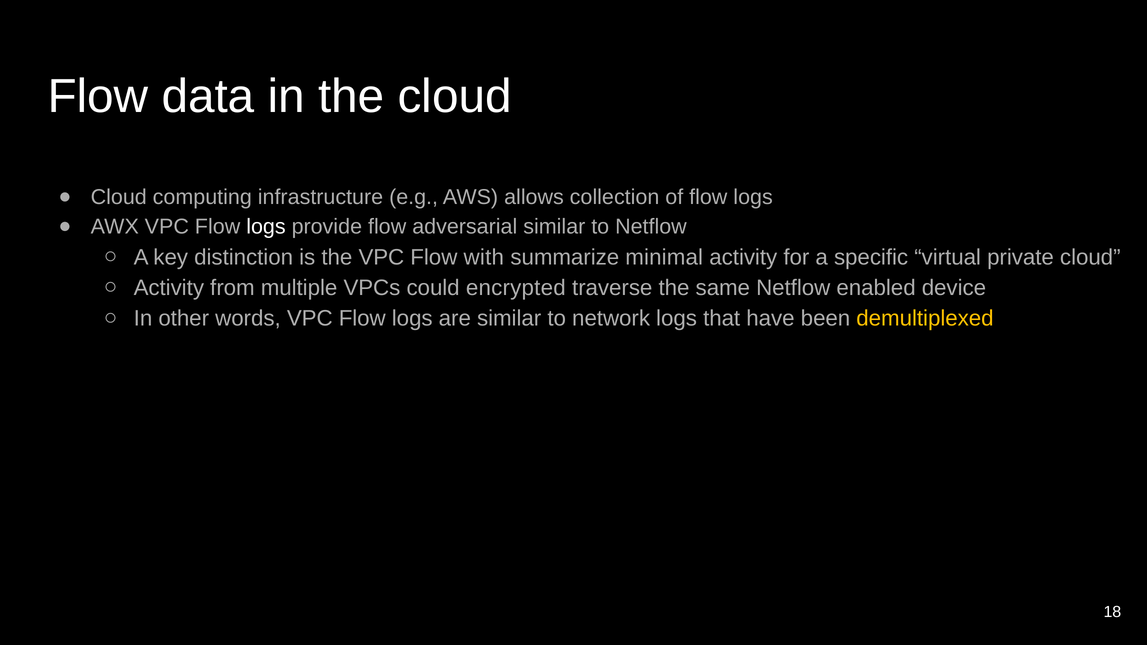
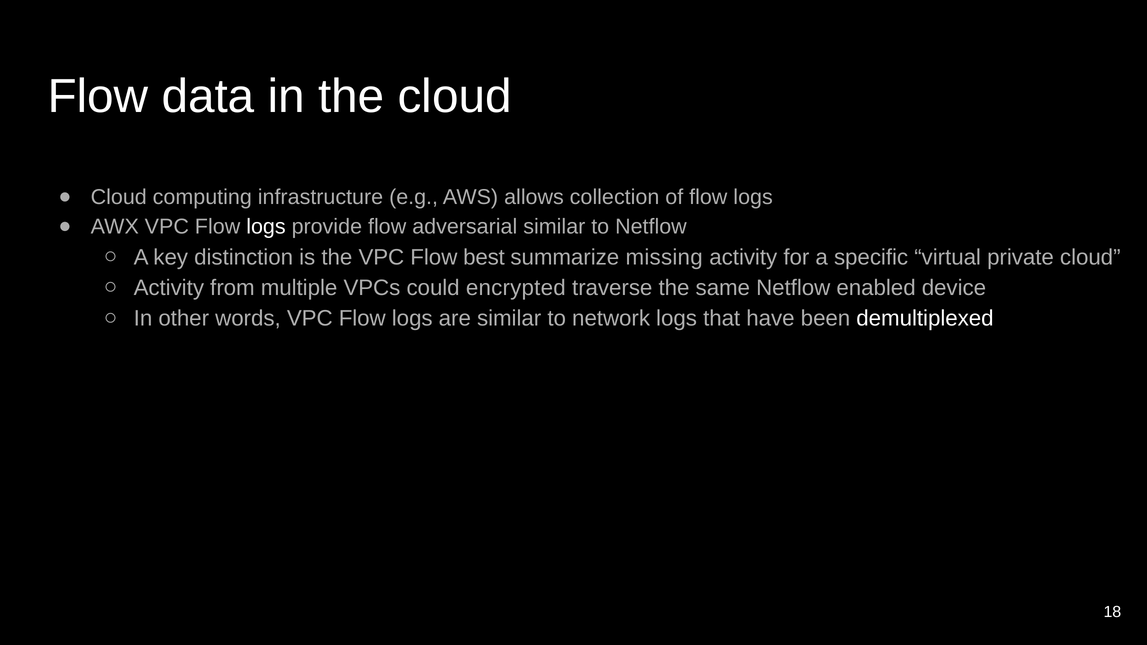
with: with -> best (484, 257)
minimal: minimal -> missing (664, 257)
demultiplexed colour: yellow -> white (925, 319)
